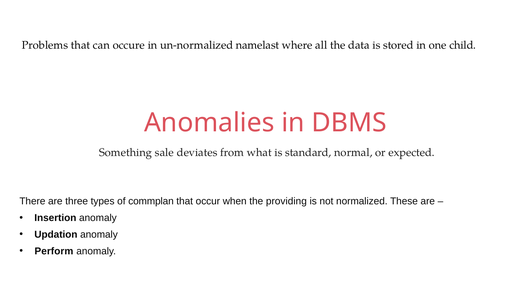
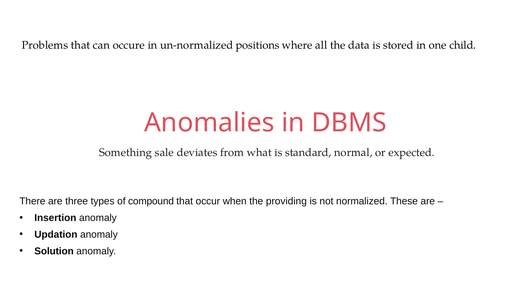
namelast: namelast -> positions (258, 45)
commplan: commplan -> compound (151, 201)
Perform: Perform -> Solution (54, 251)
